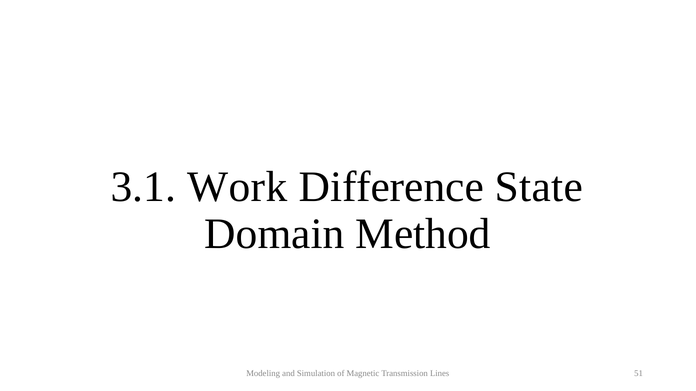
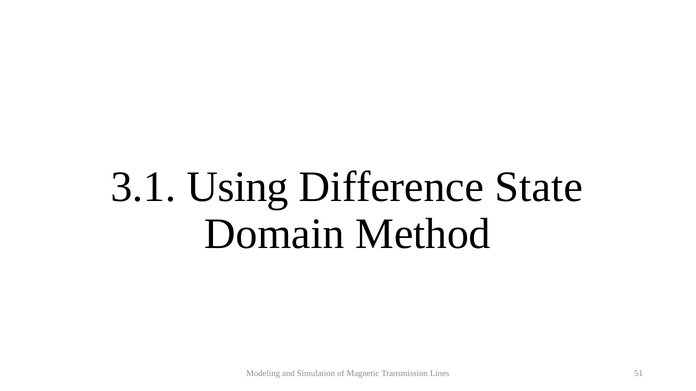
Work: Work -> Using (238, 187)
